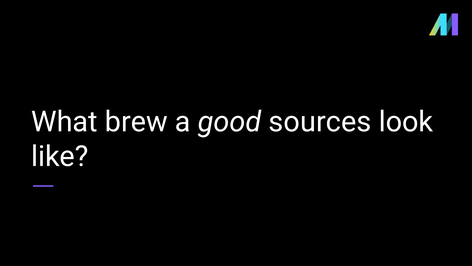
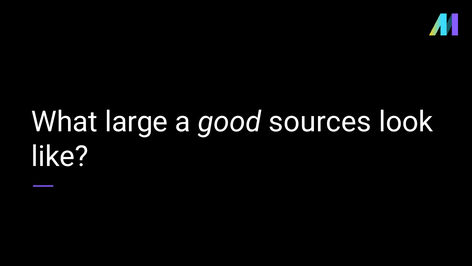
brew: brew -> large (136, 122)
